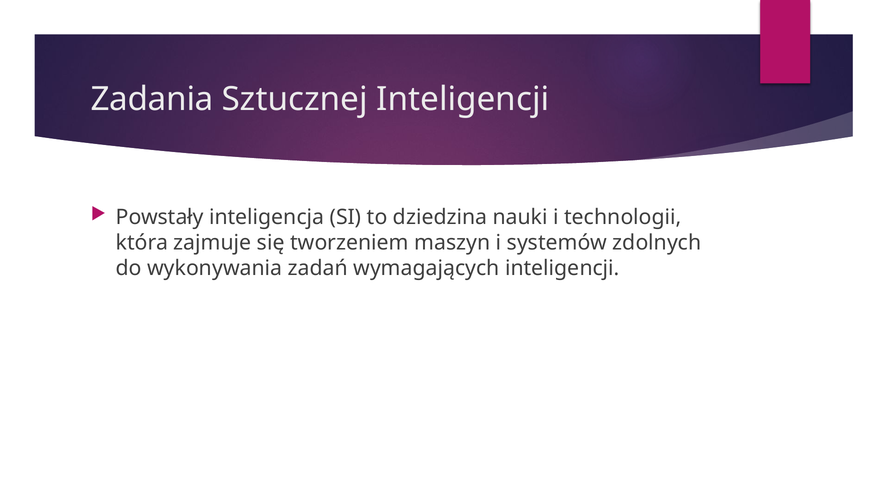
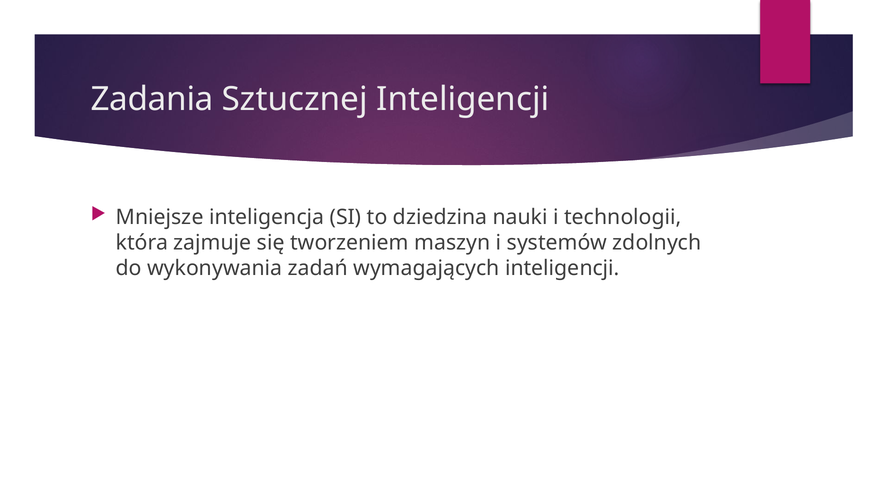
Powstały: Powstały -> Mniejsze (160, 217)
